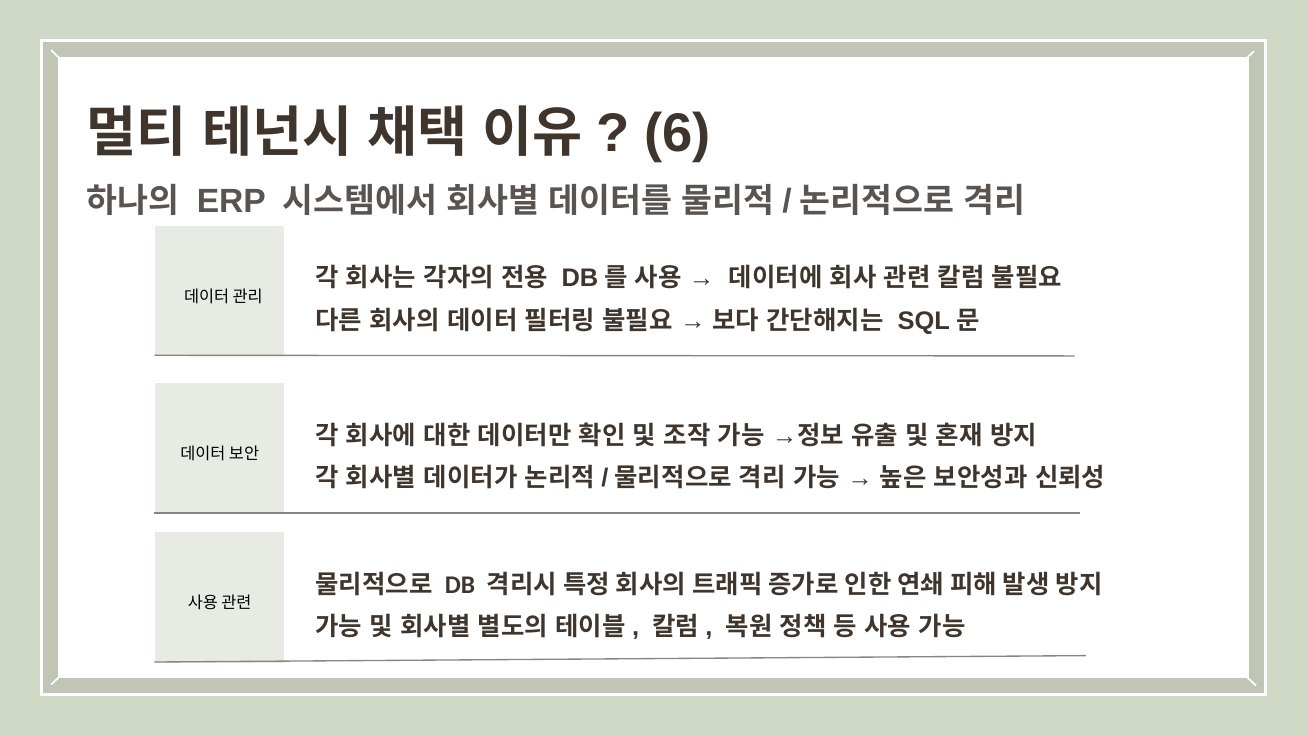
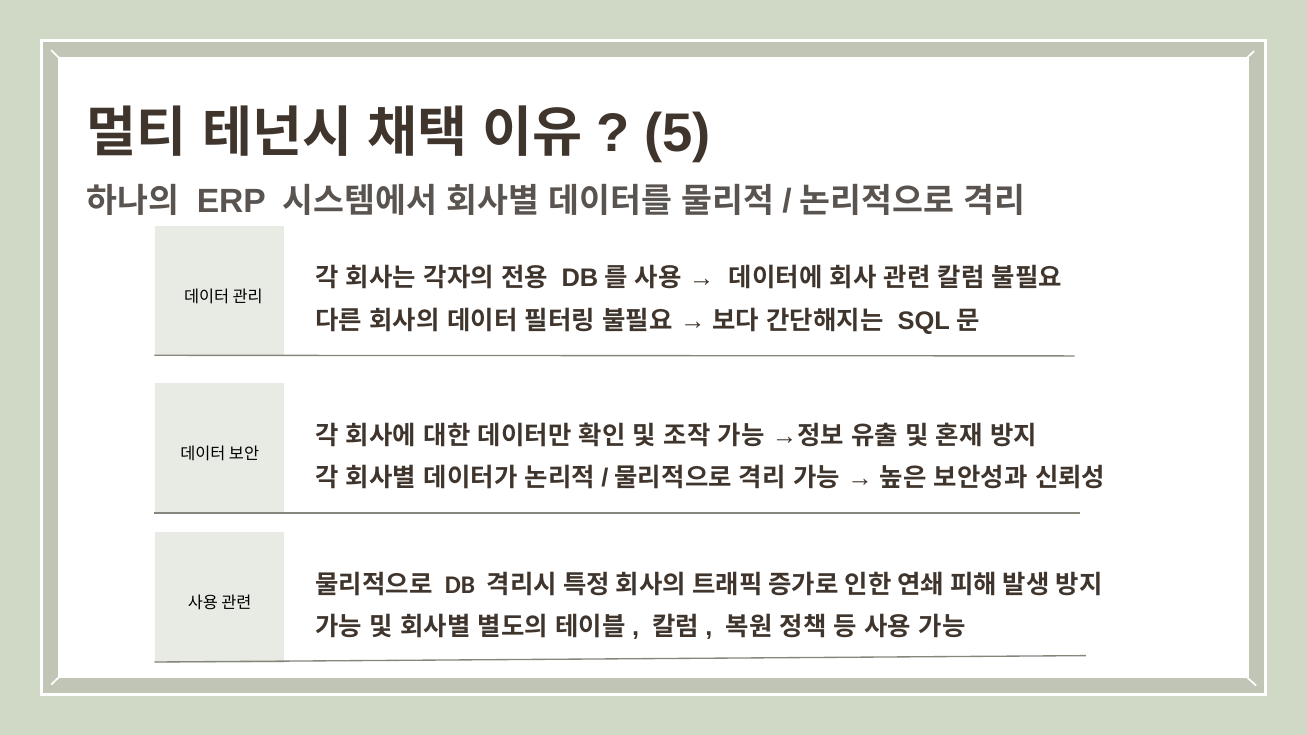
6: 6 -> 5 (678, 134)
